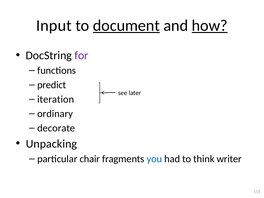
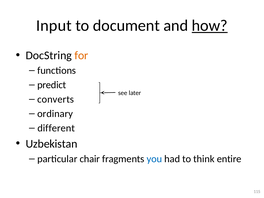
document underline: present -> none (126, 26)
for colour: purple -> orange (81, 55)
iteration: iteration -> converts (56, 99)
decorate: decorate -> different (56, 128)
Unpacking: Unpacking -> Uzbekistan (52, 144)
writer: writer -> entire (229, 159)
